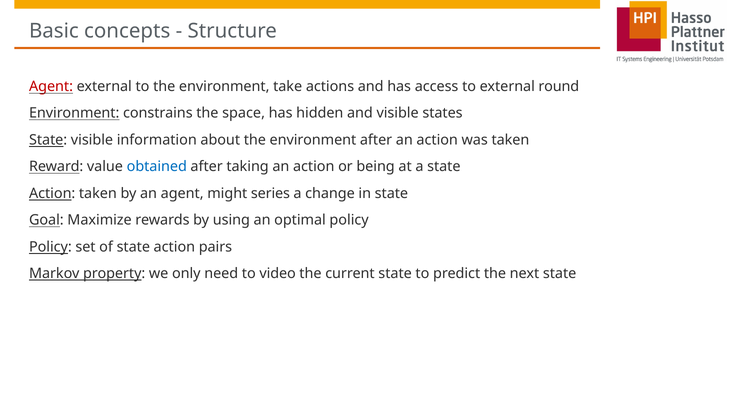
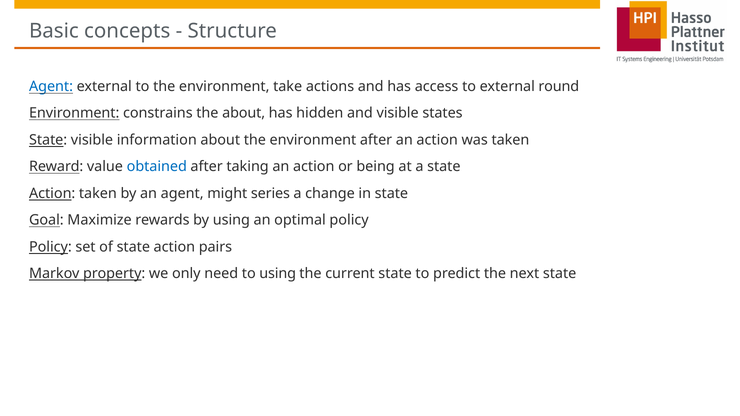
Agent colour: red -> blue (51, 87)
the space: space -> about (244, 113)
to video: video -> using (278, 274)
